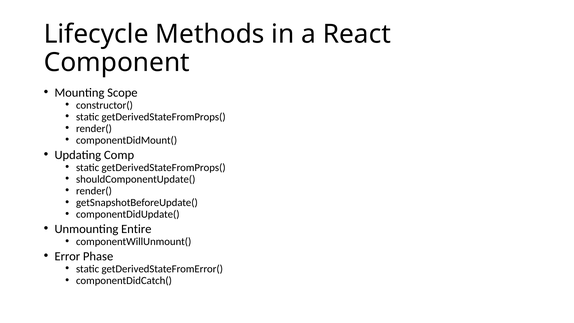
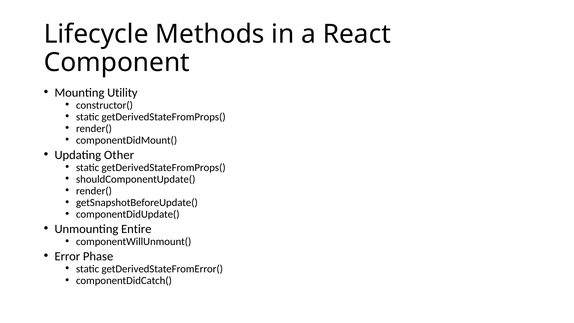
Scope: Scope -> Utility (122, 93)
Comp: Comp -> Other (119, 155)
